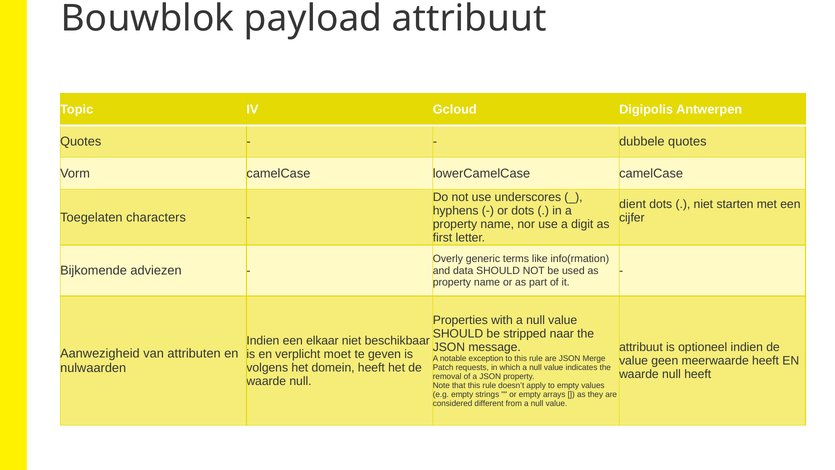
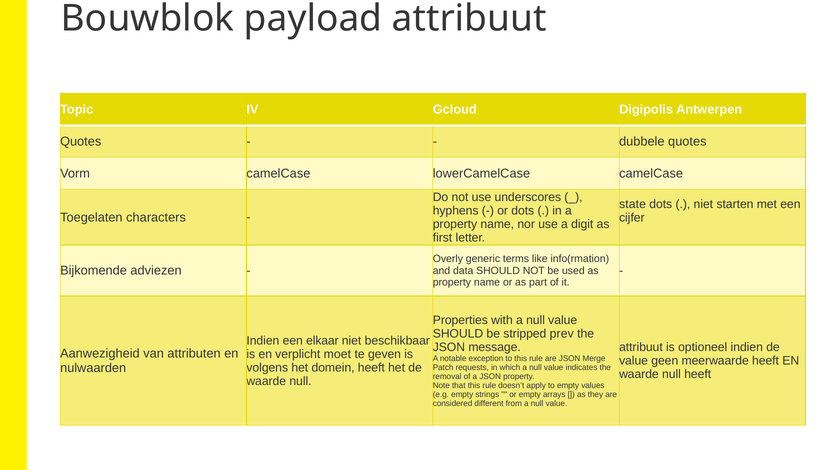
dient: dient -> state (633, 204)
naar: naar -> prev (562, 333)
